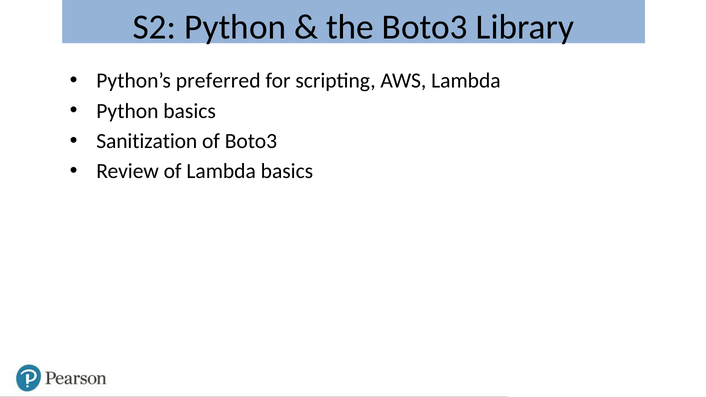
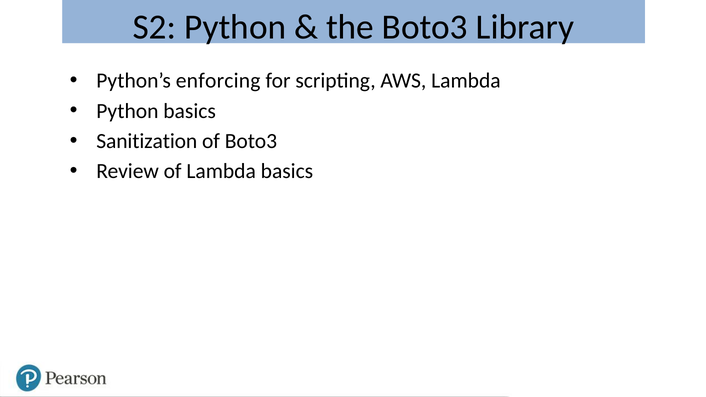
preferred: preferred -> enforcing (218, 81)
